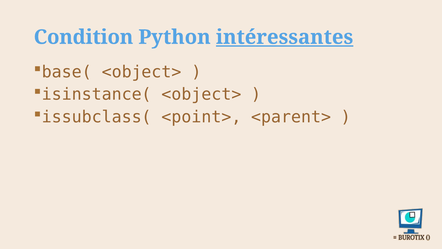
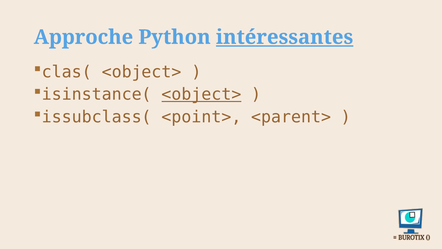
Condition: Condition -> Approche (83, 37)
base(: base( -> clas( (67, 72)
<object> underline: none -> present (201, 94)
